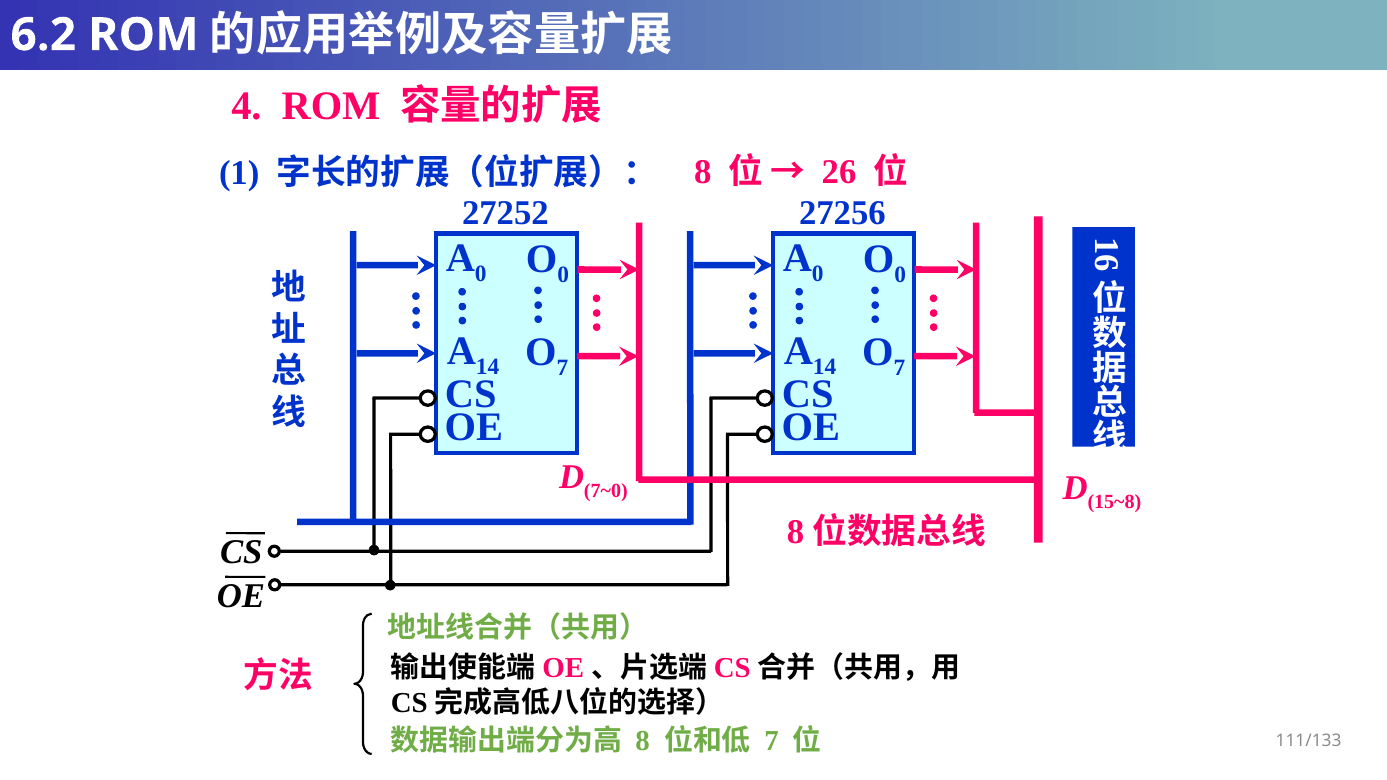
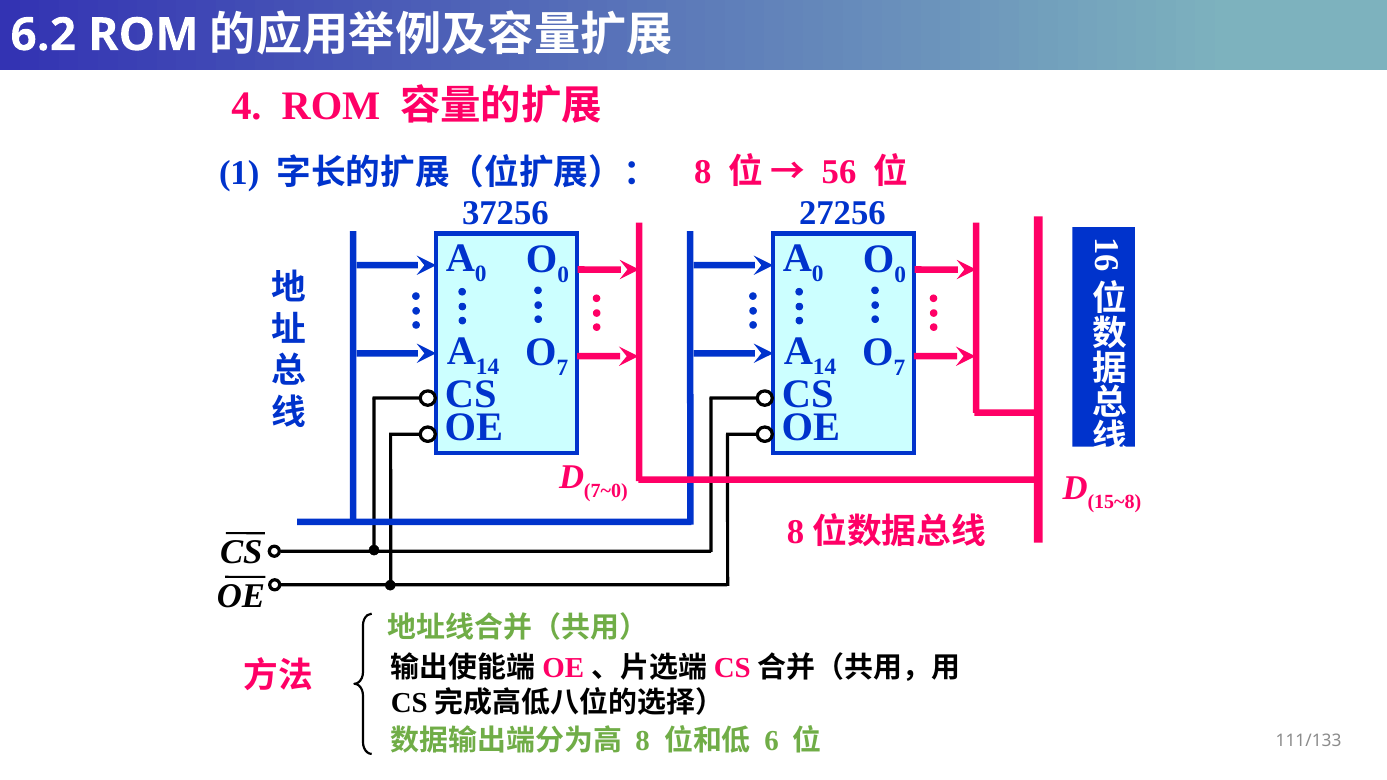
26: 26 -> 56 (839, 172)
27252: 27252 -> 37256 (505, 213)
7: 7 -> 6 (772, 741)
